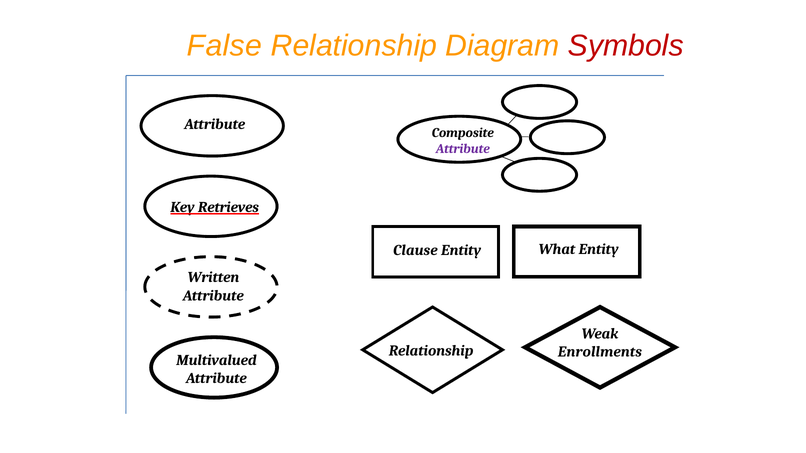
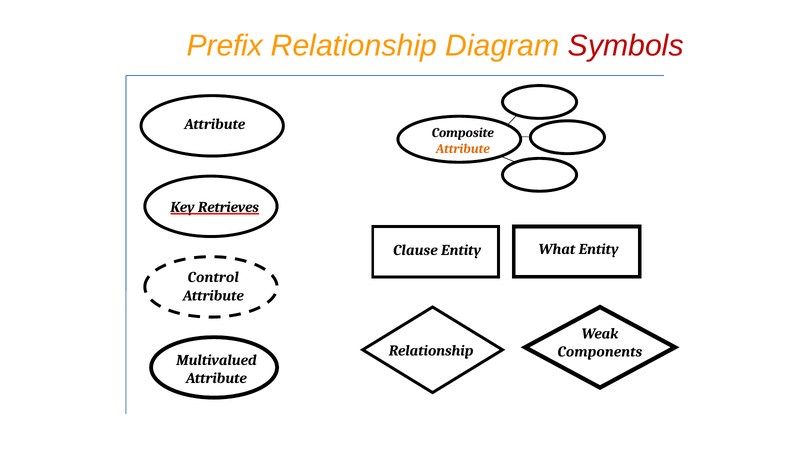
False: False -> Prefix (225, 46)
Attribute colour: purple -> orange (463, 149)
Written: Written -> Control (213, 278)
Enrollments: Enrollments -> Components (600, 352)
